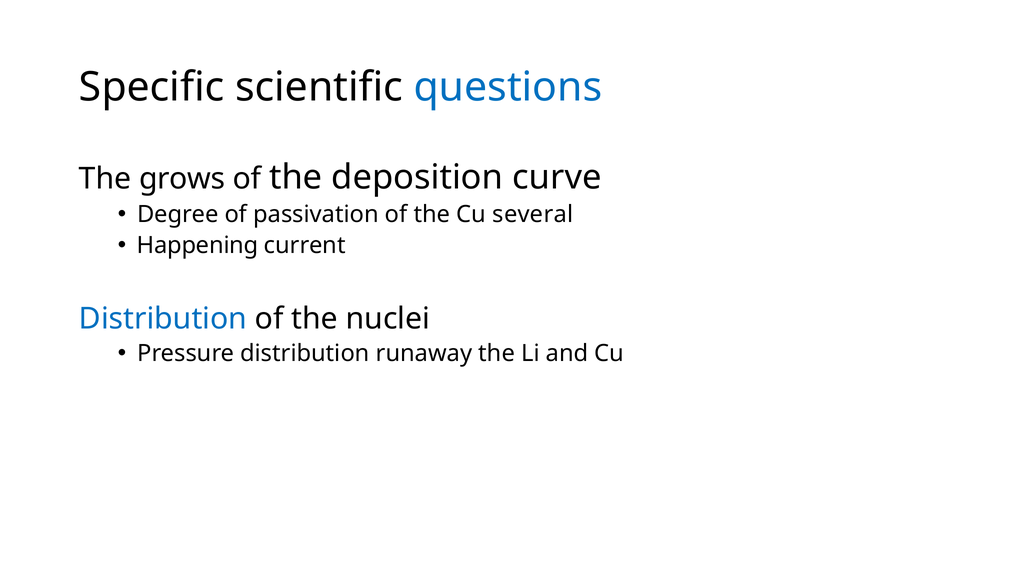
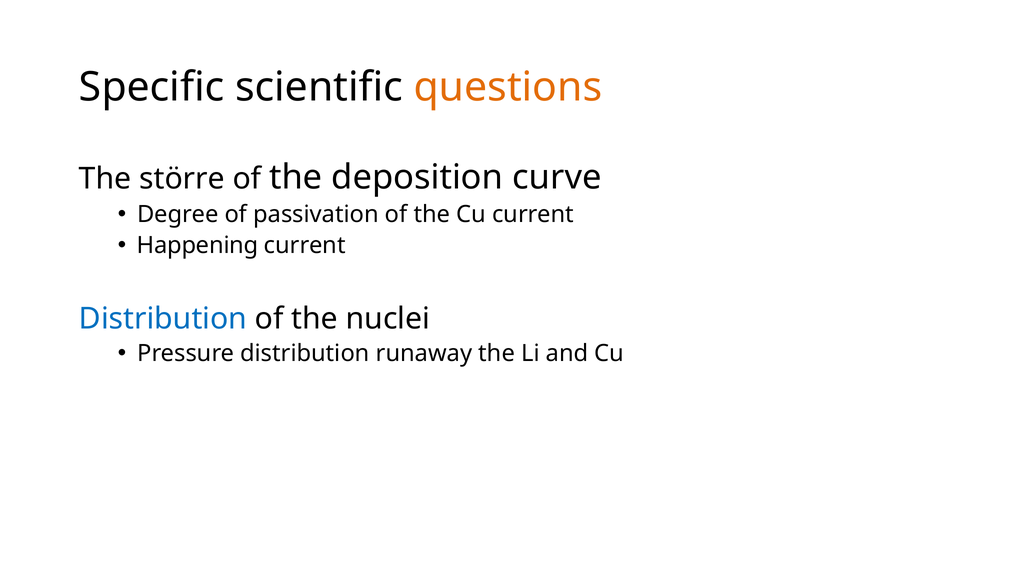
questions colour: blue -> orange (508, 87)
grows: grows -> större (182, 179)
Cu several: several -> current (533, 214)
